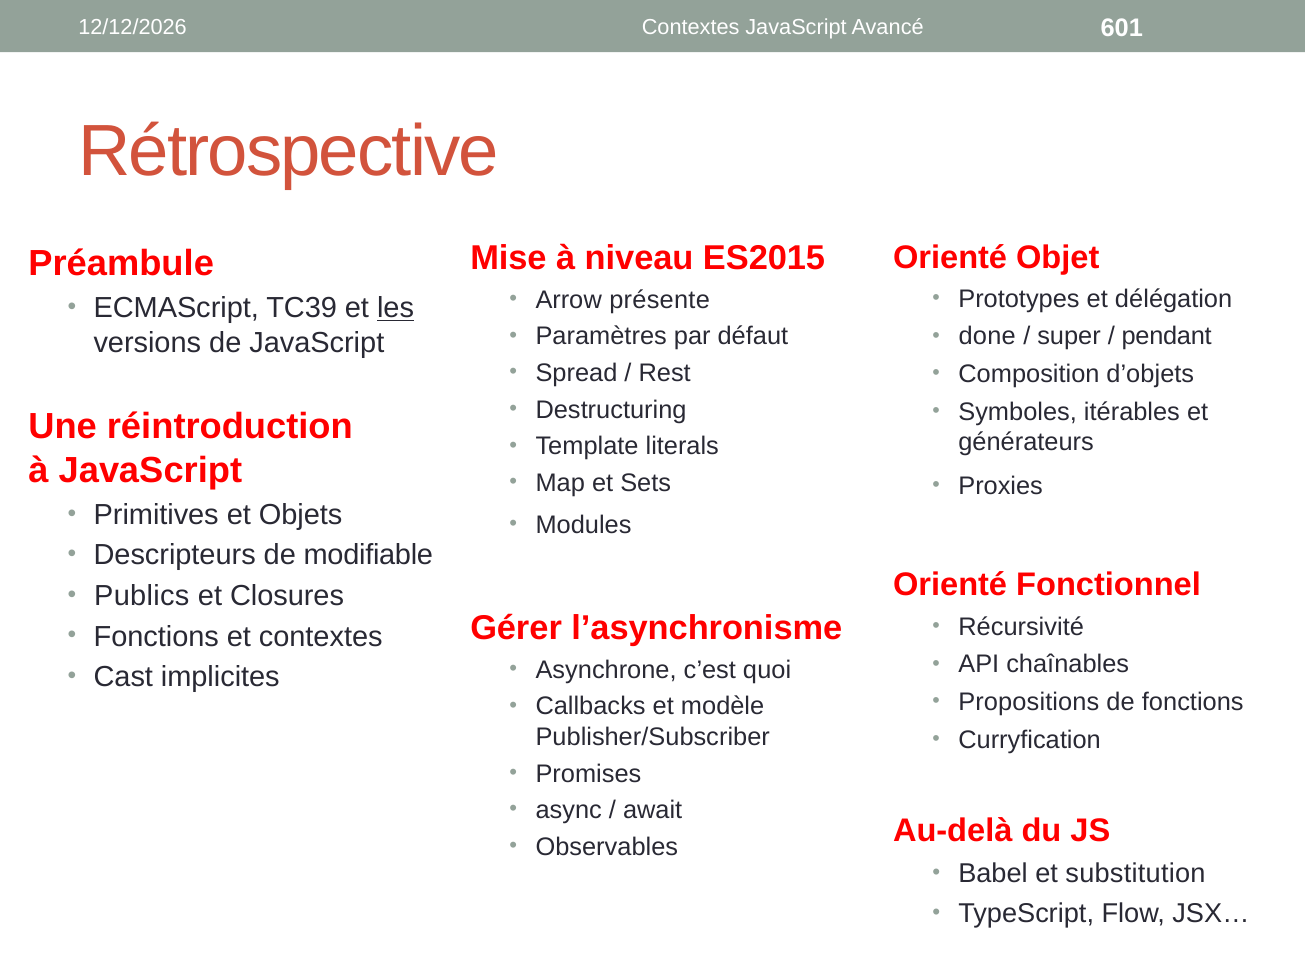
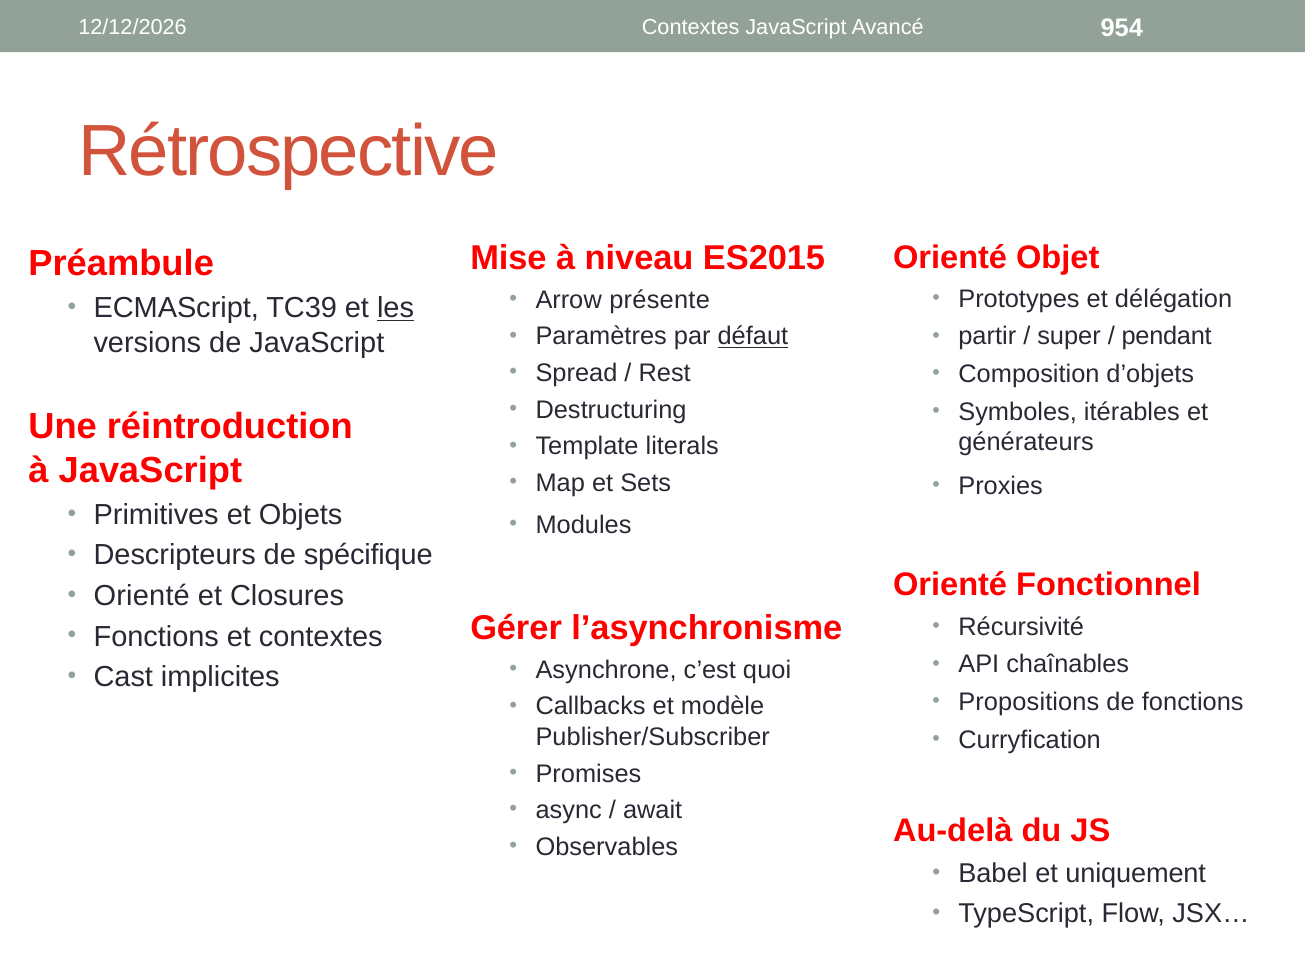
601: 601 -> 954 (1122, 28)
défaut underline: none -> present (753, 336)
done: done -> partir (987, 336)
modifiable: modifiable -> spécifique (368, 555)
Publics: Publics -> Orienté (142, 596)
substitution: substitution -> uniquement (1136, 873)
